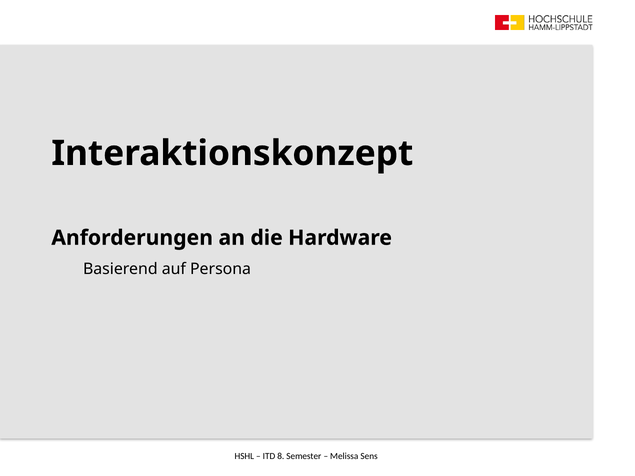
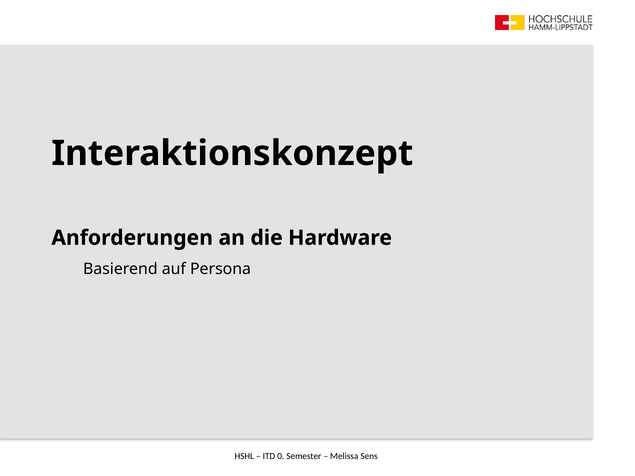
8: 8 -> 0 (281, 456)
